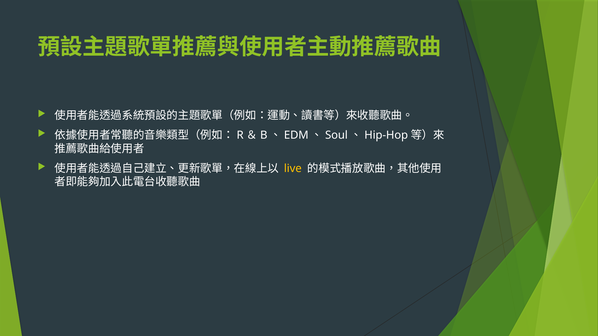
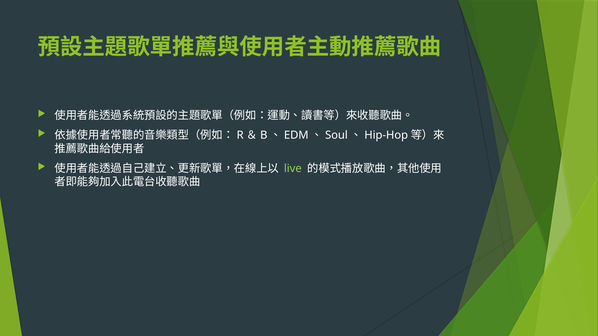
live colour: yellow -> light green (293, 169)
